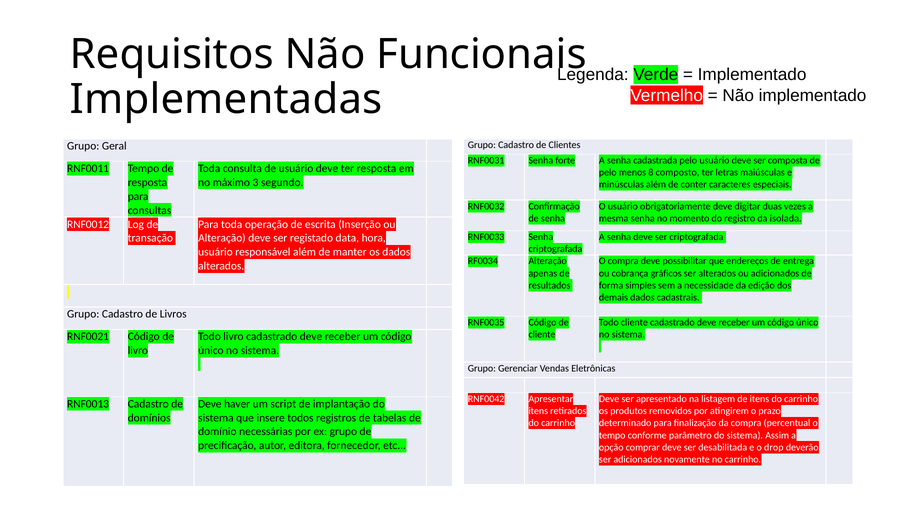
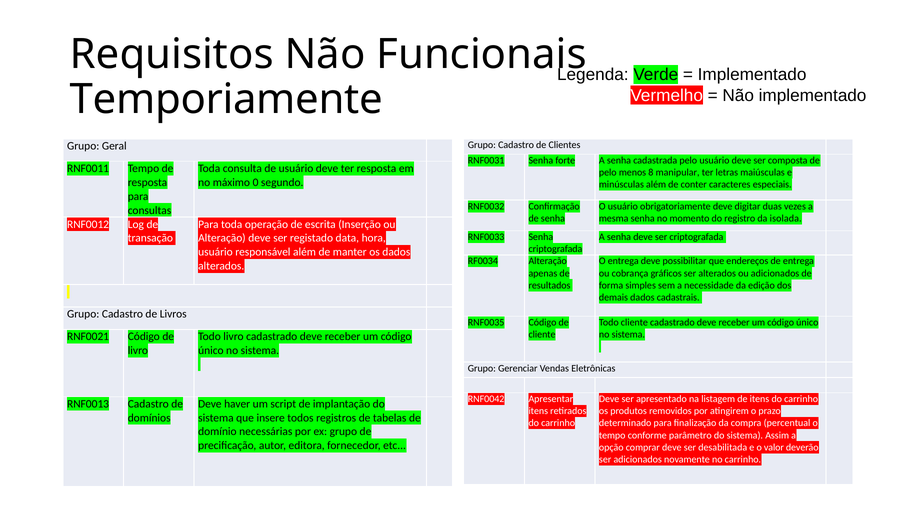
Implementadas: Implementadas -> Temporiamente (226, 100)
composto: composto -> manipular (678, 173)
3: 3 -> 0 (256, 182)
O compra: compra -> entrega (623, 261)
drop: drop -> valor (774, 448)
